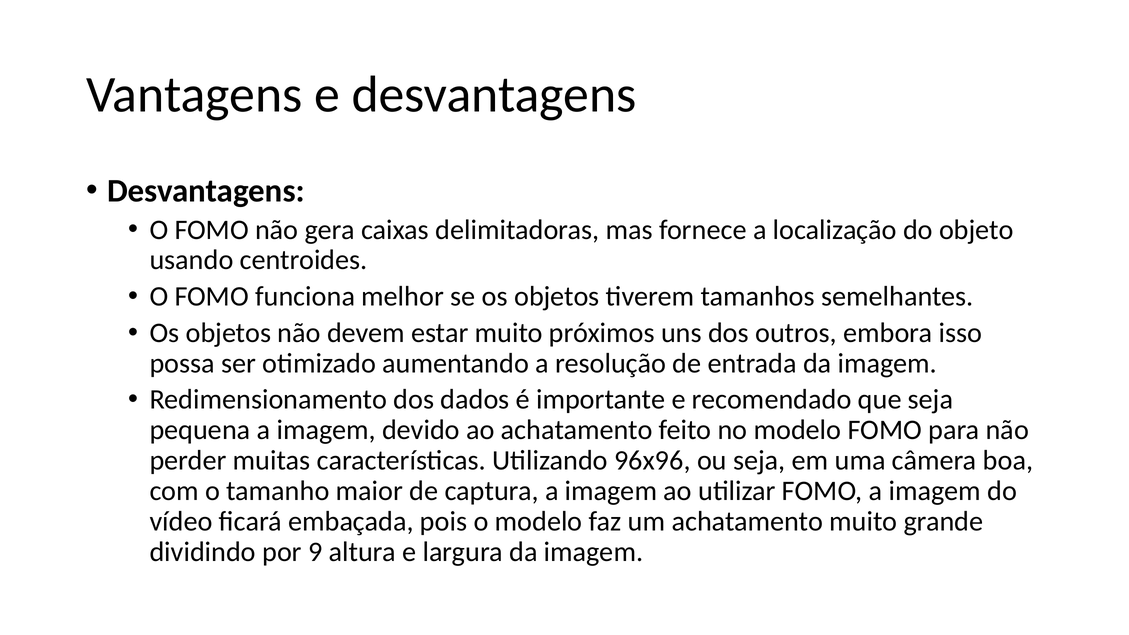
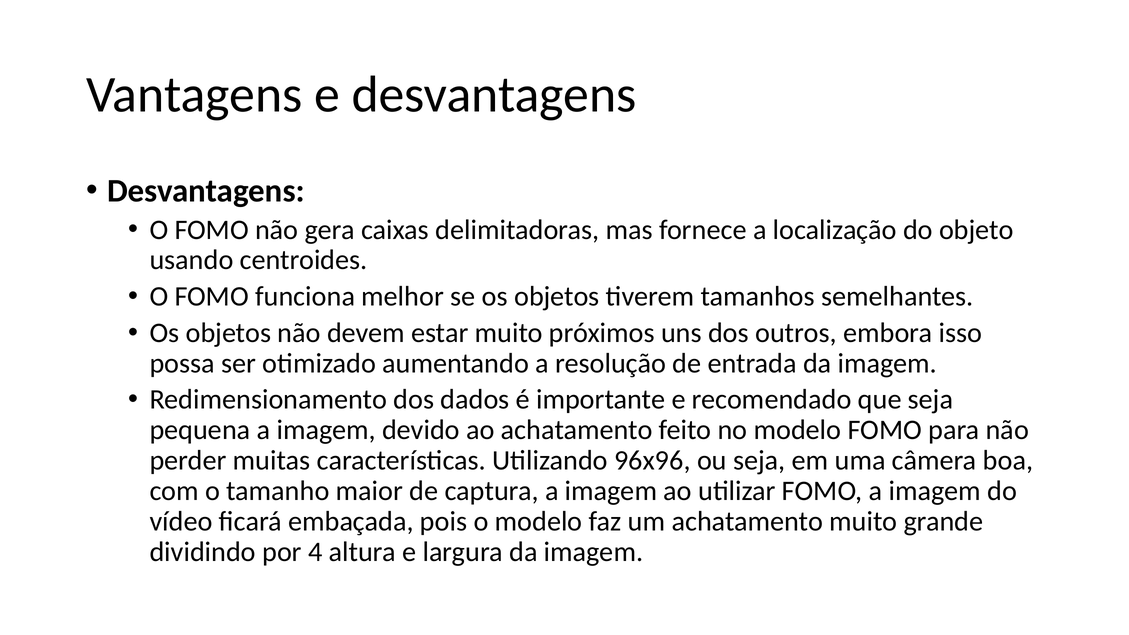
9: 9 -> 4 (315, 552)
